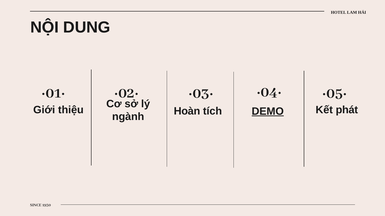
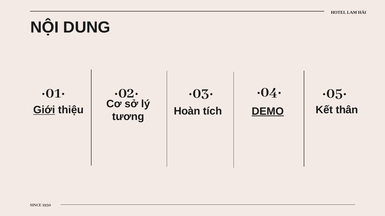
phát: phát -> thân (347, 110)
Giới underline: none -> present (44, 110)
ngành: ngành -> tương (128, 117)
